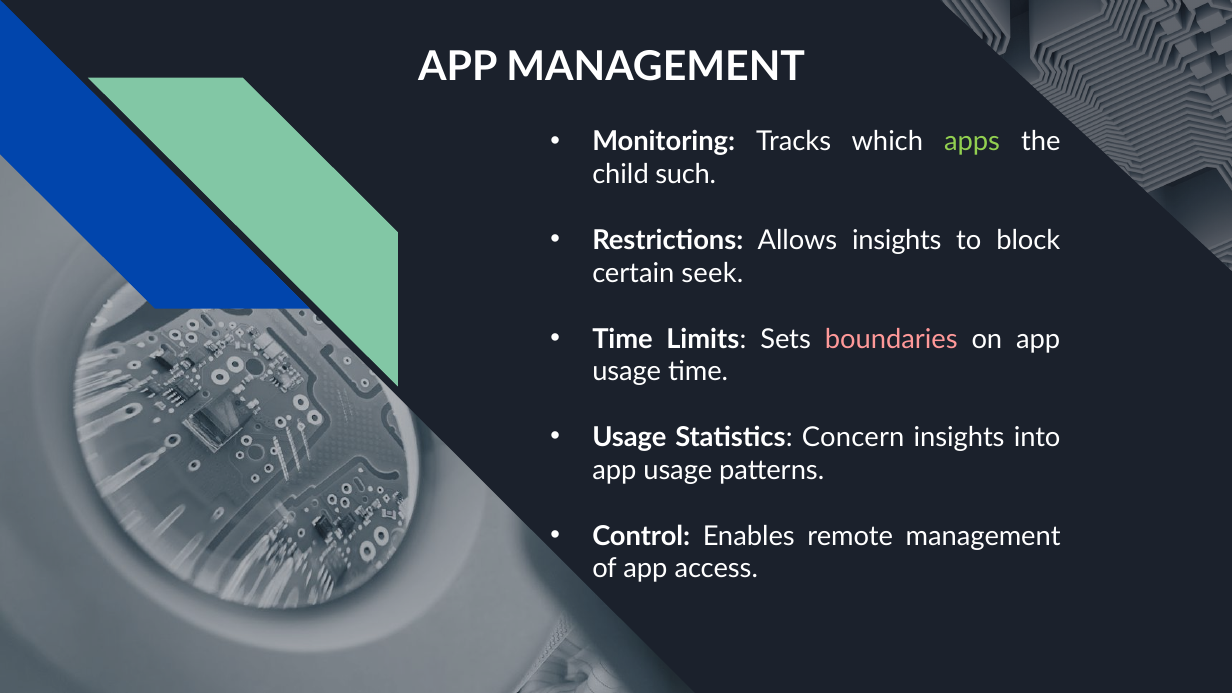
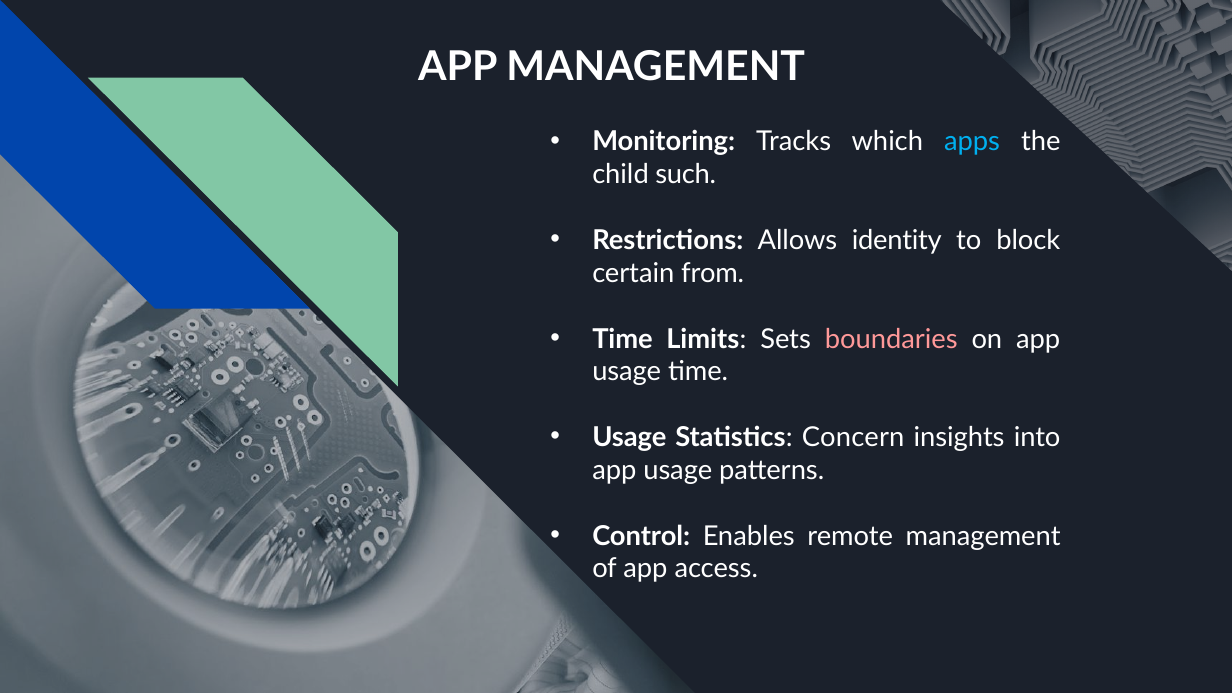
apps colour: light green -> light blue (972, 142)
Allows insights: insights -> identity (897, 240)
seek: seek -> from (713, 273)
